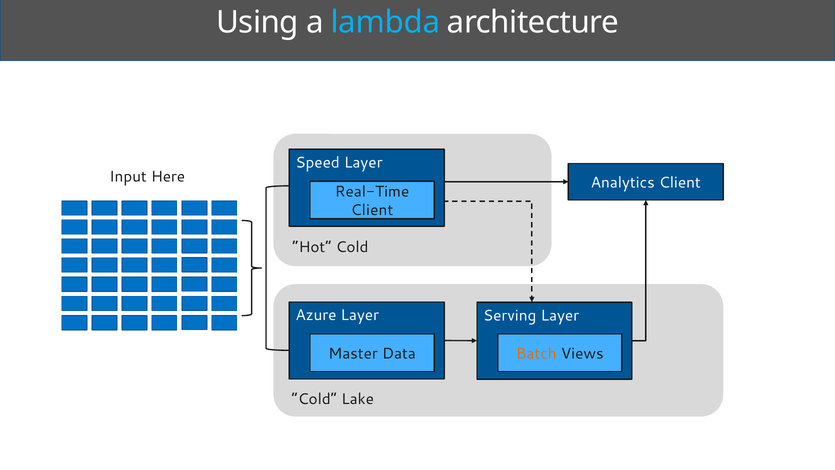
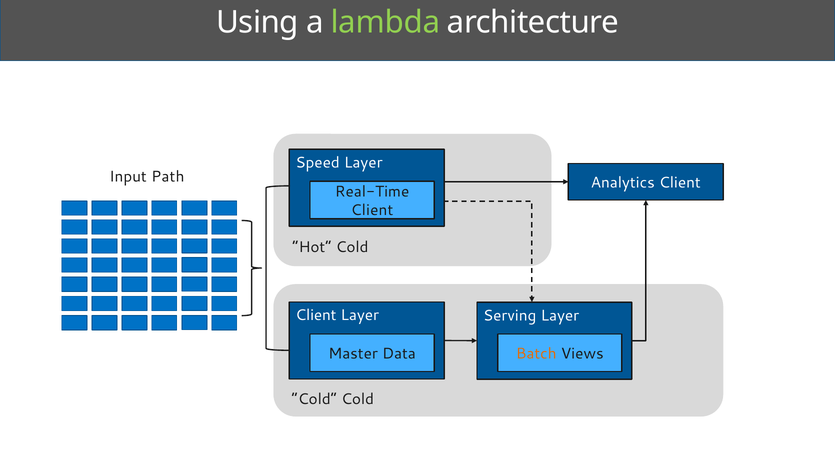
lambda colour: light blue -> light green (385, 22)
Here: Here -> Path (168, 177)
Azure: Azure -> Client (316, 315)
Cold Lake: Lake -> Cold (358, 399)
